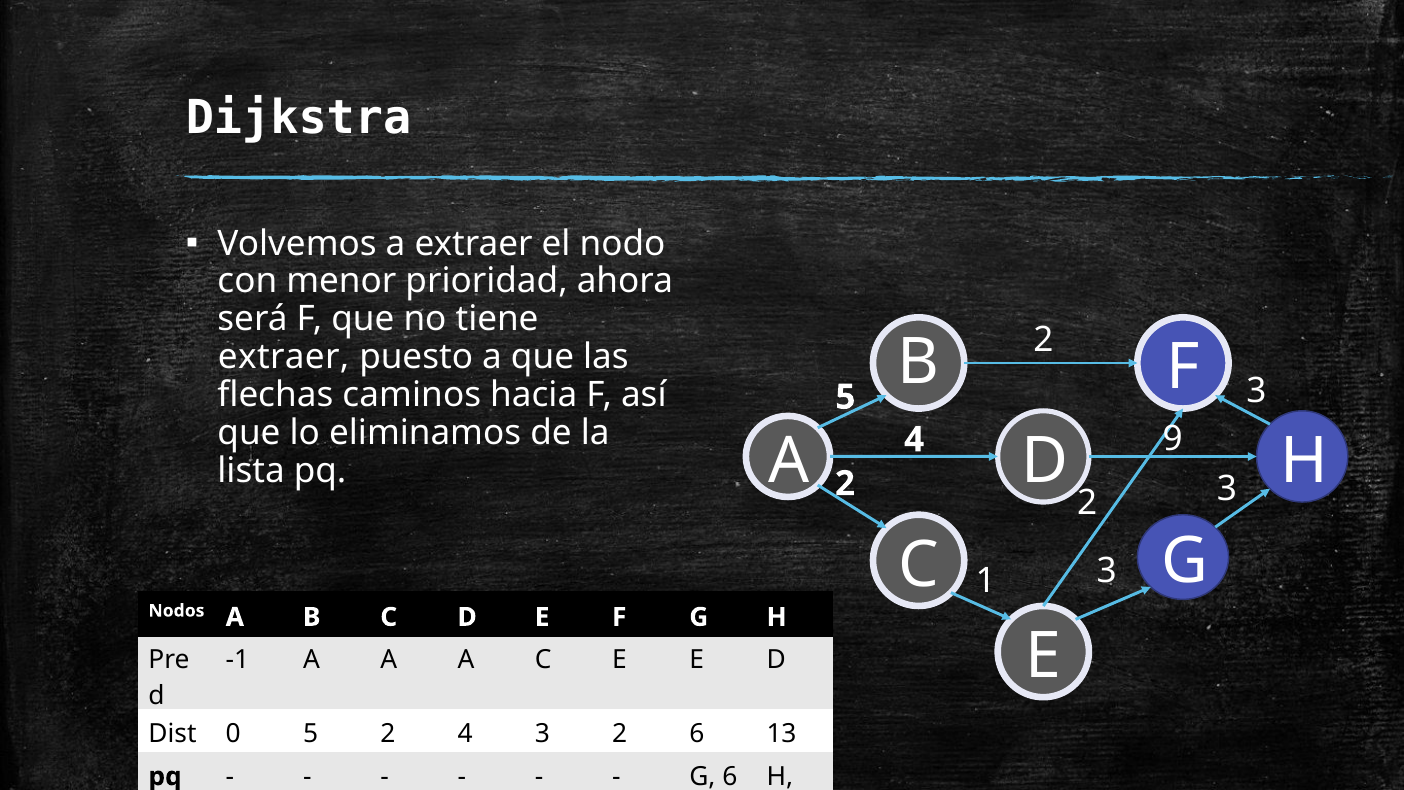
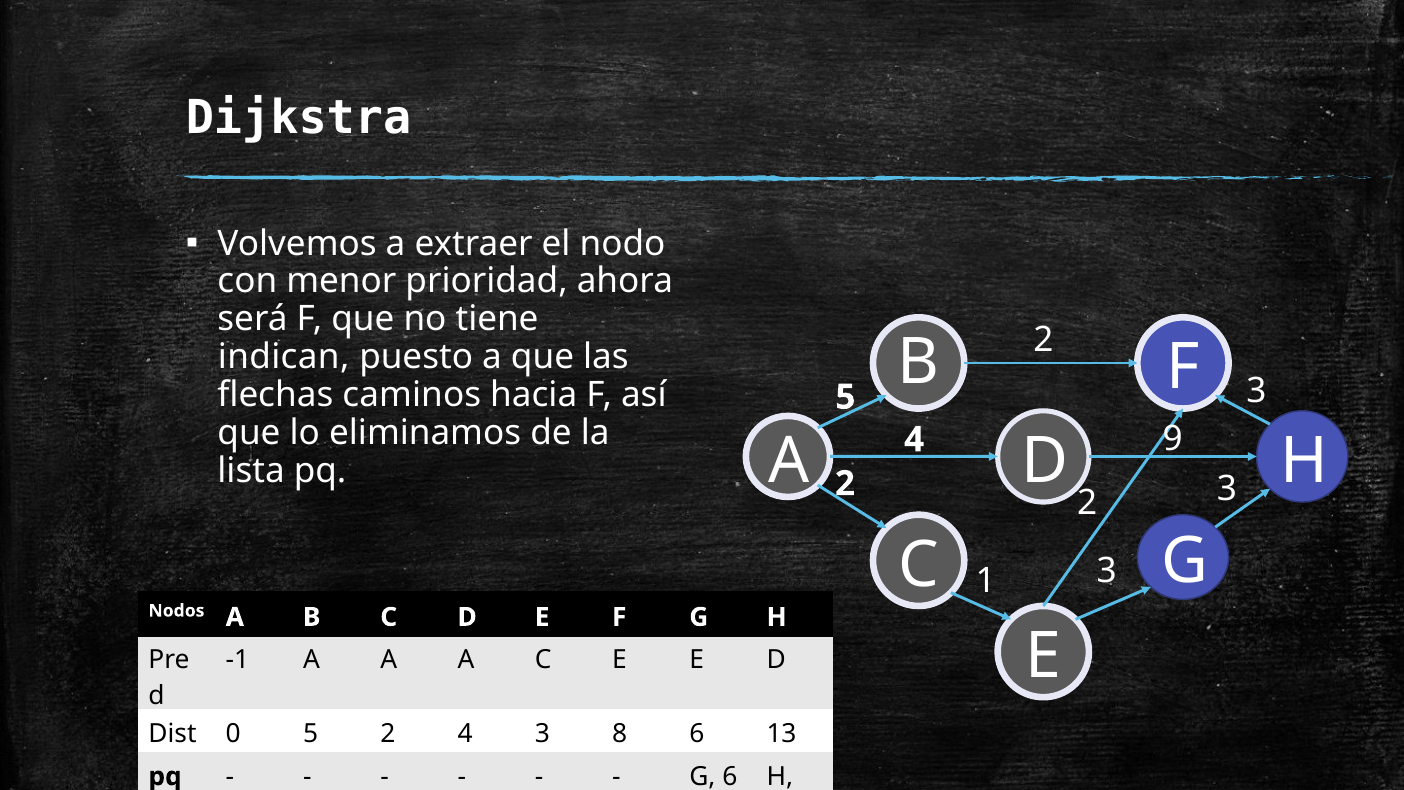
extraer: extraer -> indican (284, 357)
4 3 2: 2 -> 8 (620, 734)
